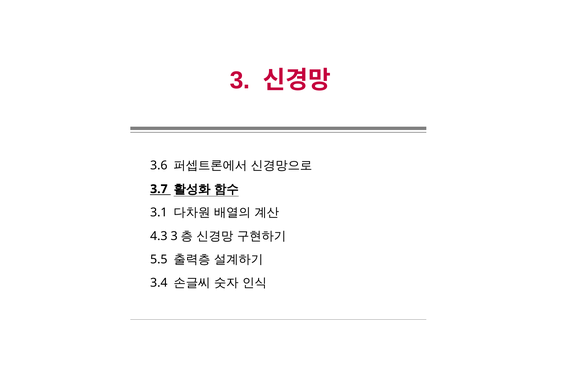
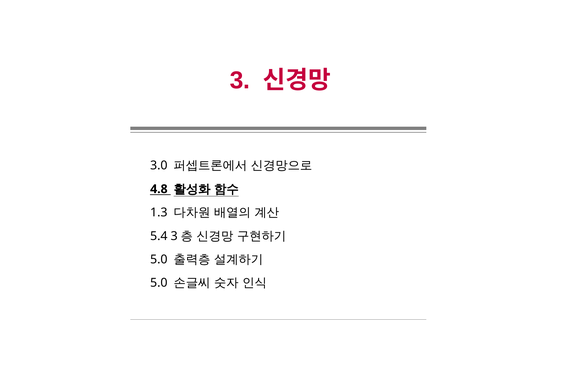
3.6: 3.6 -> 3.0 (159, 166)
3.7: 3.7 -> 4.8 (159, 189)
3.1: 3.1 -> 1.3 (159, 213)
4.3: 4.3 -> 5.4 (159, 236)
5.5: 5.5 -> 5.0 (159, 260)
3.4: 3.4 -> 5.0 (159, 283)
